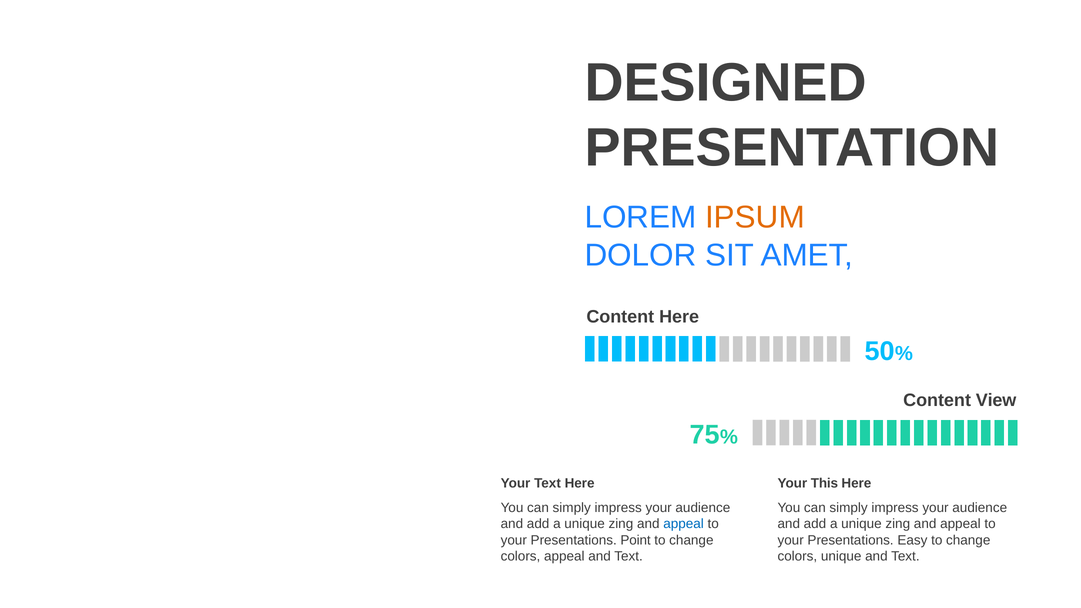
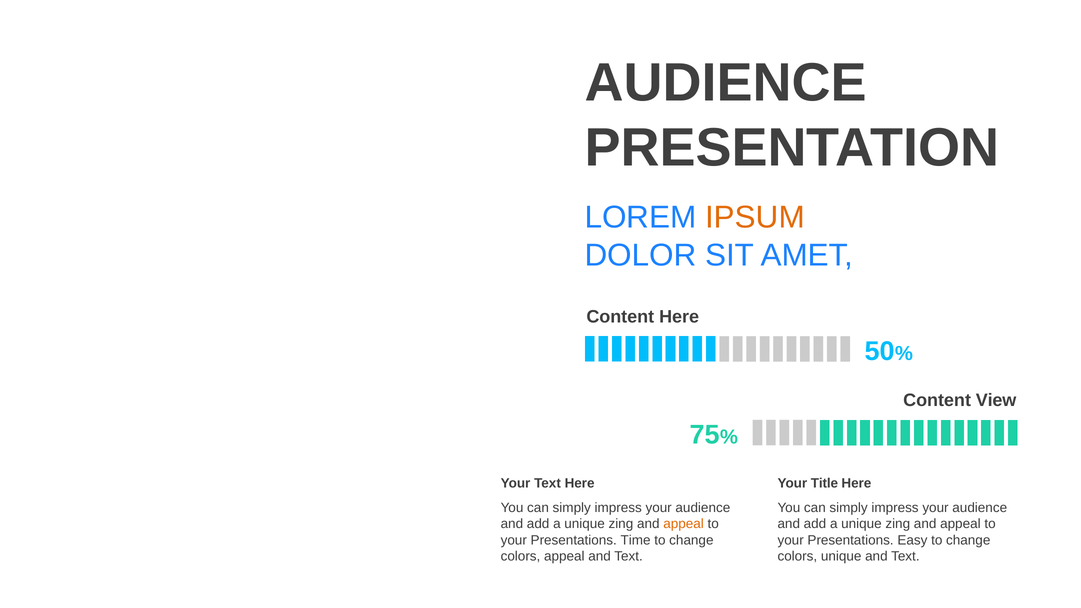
DESIGNED: DESIGNED -> AUDIENCE (726, 83)
This: This -> Title (824, 483)
appeal colour: blue -> orange (684, 524)
Point: Point -> Time (636, 540)
